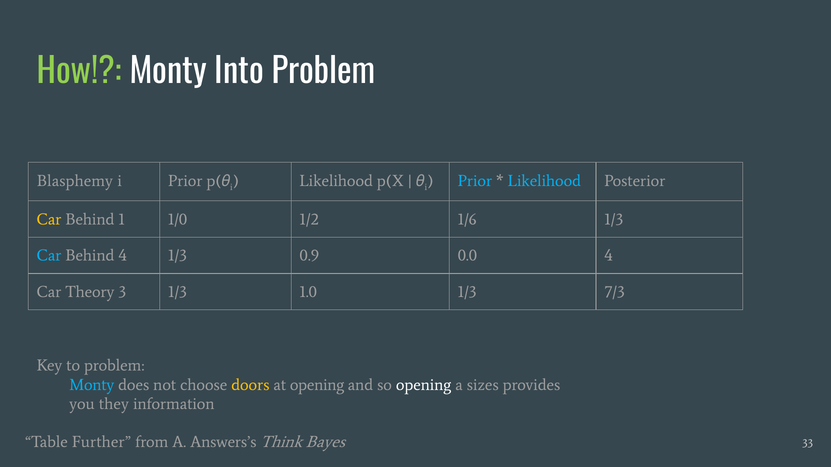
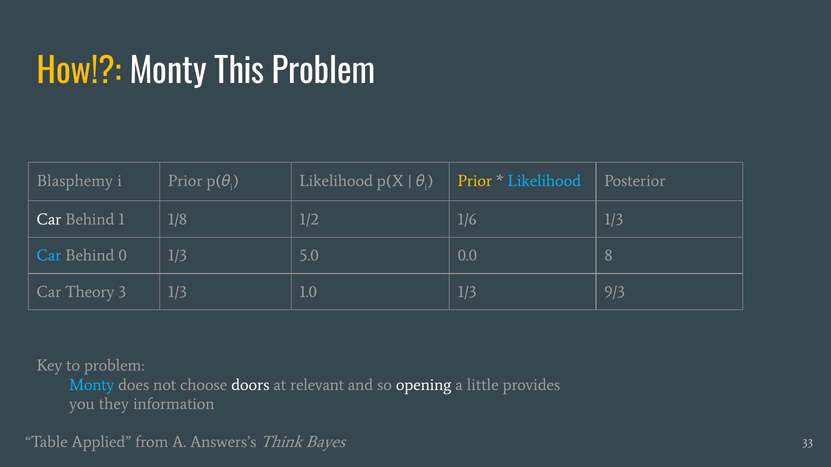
How colour: light green -> yellow (79, 72)
Into: Into -> This (239, 72)
Prior colour: light blue -> yellow (475, 181)
Car colour: yellow -> white (49, 219)
1/0: 1/0 -> 1/8 (178, 219)
Behind 4: 4 -> 0 (123, 256)
0.9: 0.9 -> 5.0 (309, 256)
0.0 4: 4 -> 8 (608, 256)
7/3: 7/3 -> 9/3 (615, 292)
doors colour: yellow -> white (250, 385)
at opening: opening -> relevant (317, 385)
sizes: sizes -> little (483, 385)
Further: Further -> Applied (101, 442)
